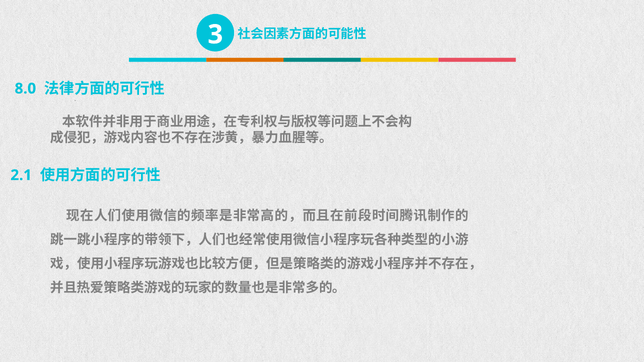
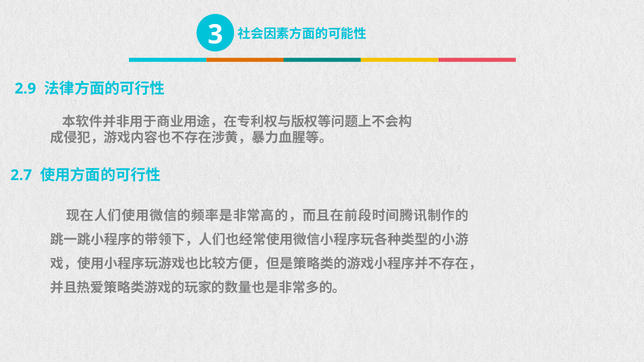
8.0: 8.0 -> 2.9 (25, 89)
2.1: 2.1 -> 2.7 (21, 175)
